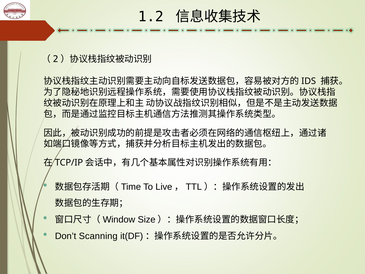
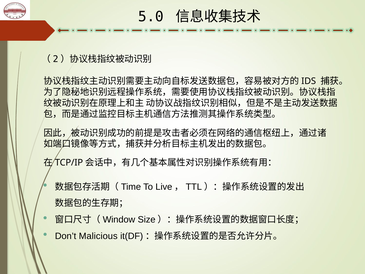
1.2: 1.2 -> 5.0 (151, 17)
Scanning: Scanning -> Malicious (98, 236)
